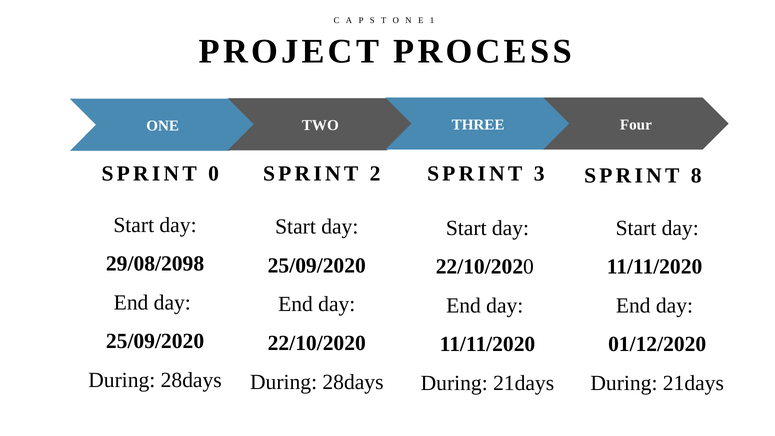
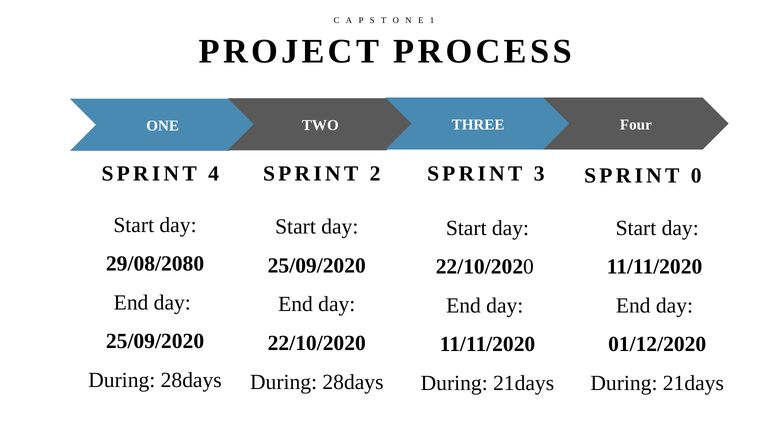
0: 0 -> 4 (214, 173)
8: 8 -> 0 (696, 175)
29/08/2098: 29/08/2098 -> 29/08/2080 (155, 264)
